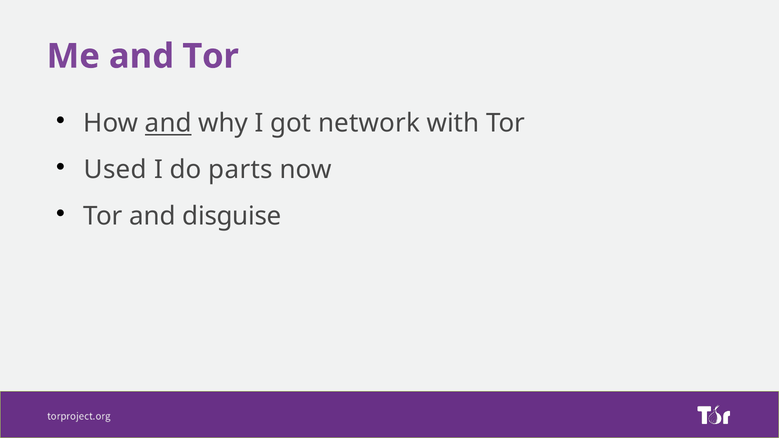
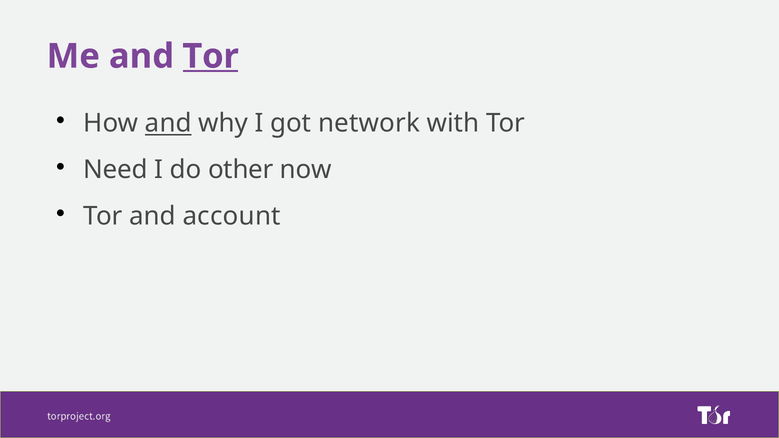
Tor underline: none -> present (211, 56)
Used: Used -> Need (116, 170)
parts: parts -> other (241, 170)
disguise: disguise -> account (232, 216)
